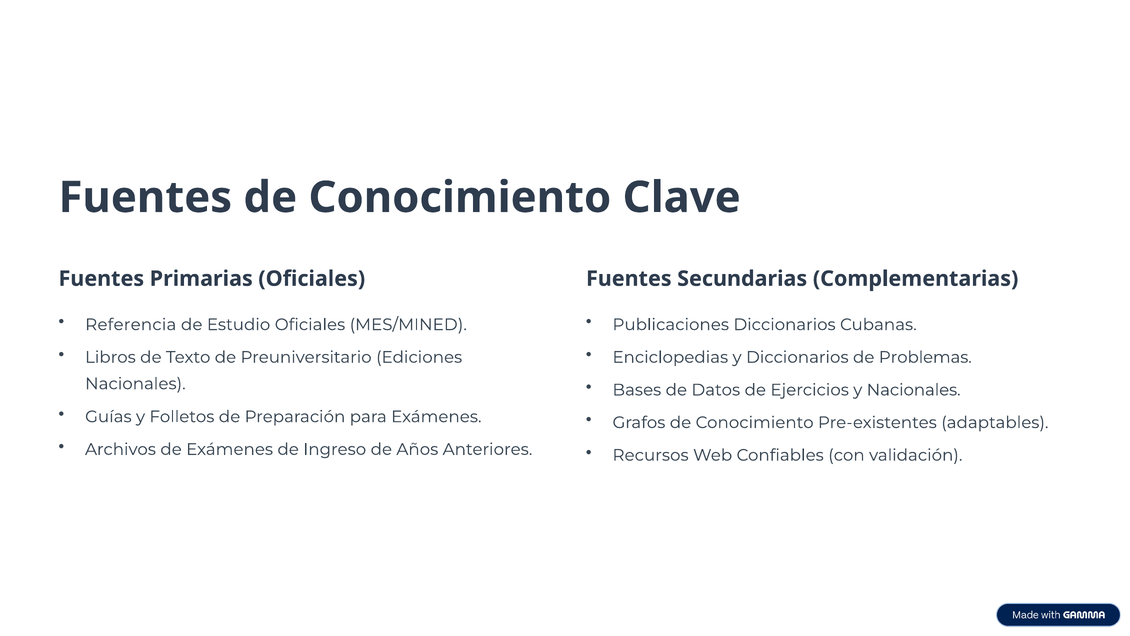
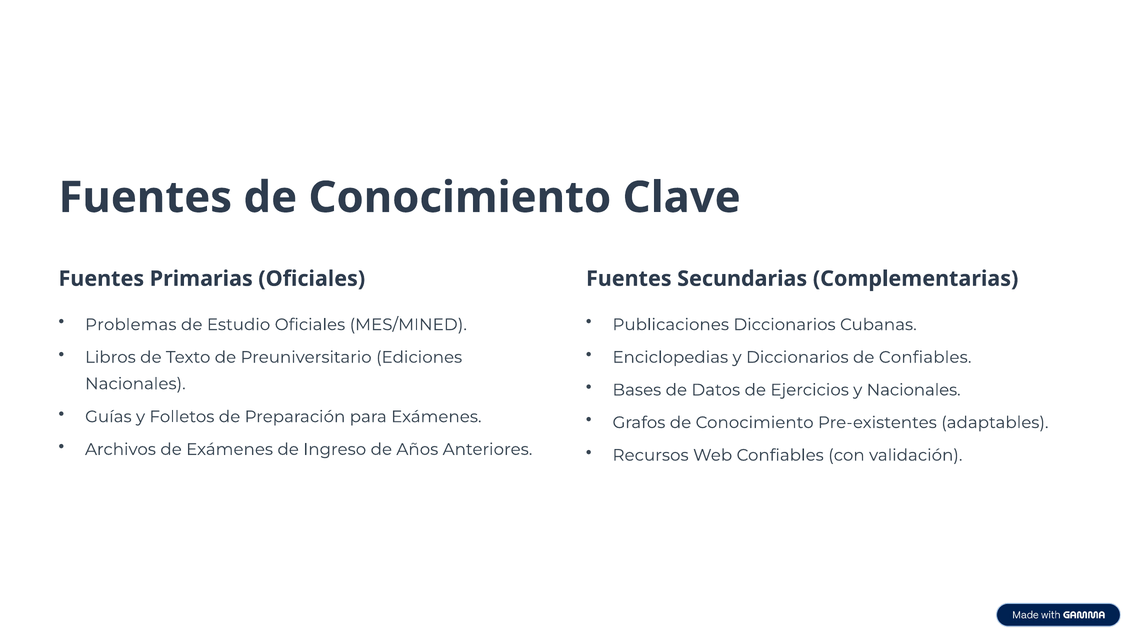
Referencia: Referencia -> Problemas (131, 324)
de Problemas: Problemas -> Confiables (925, 357)
